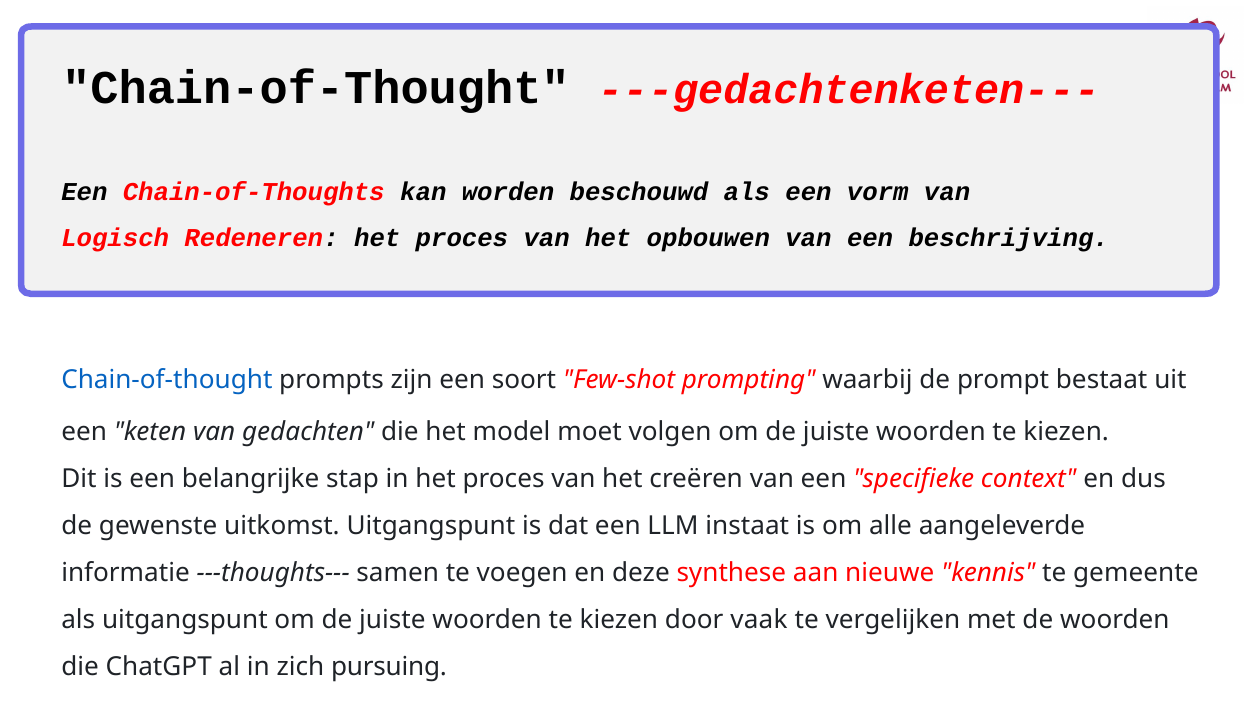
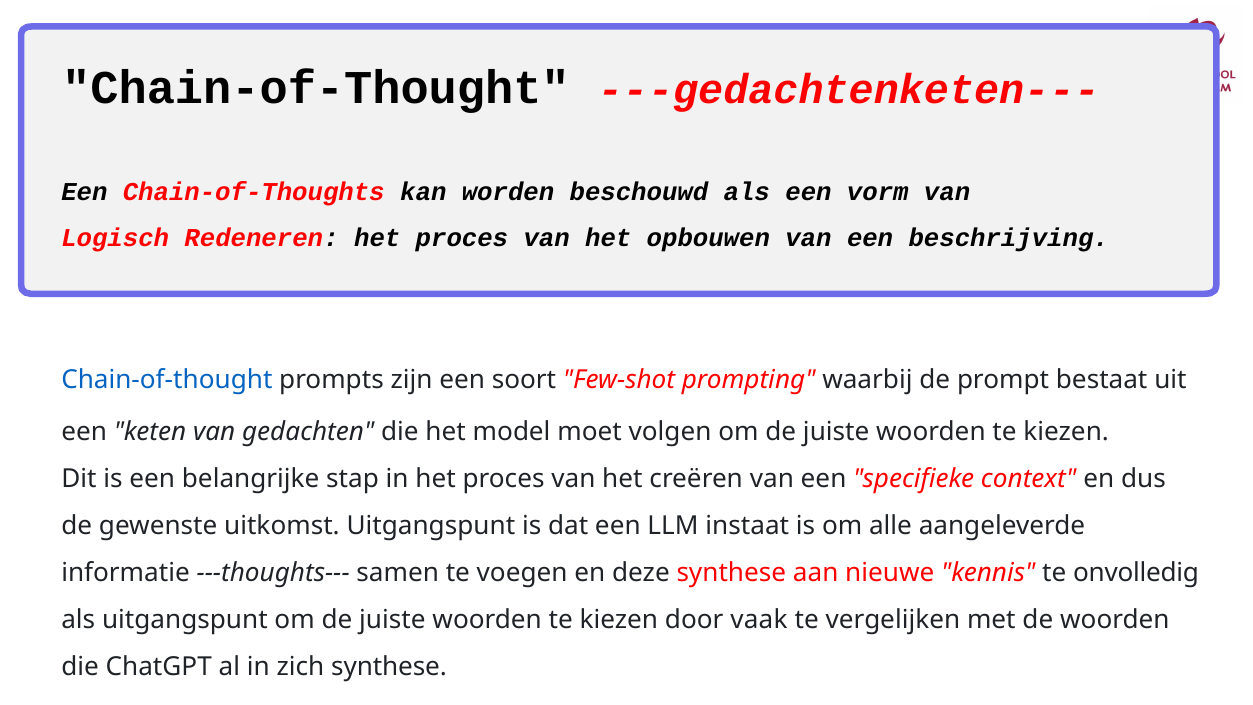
gemeente: gemeente -> onvolledig (1136, 572)
zich pursuing: pursuing -> synthese (389, 666)
